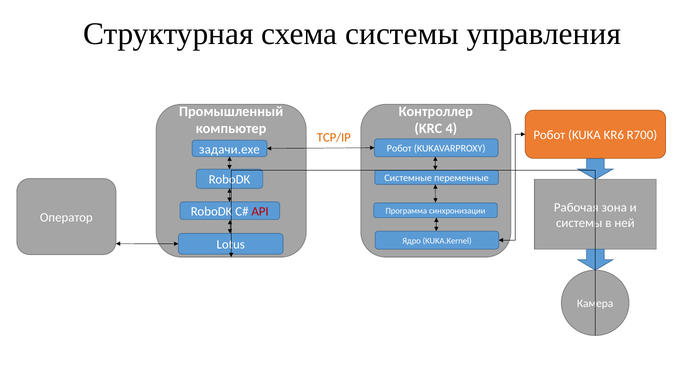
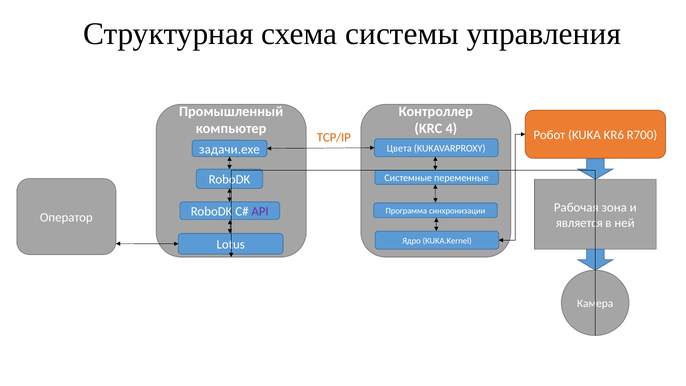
Робот: Робот -> Цвета (399, 148)
API colour: red -> purple (260, 211)
системы: системы -> является (579, 223)
